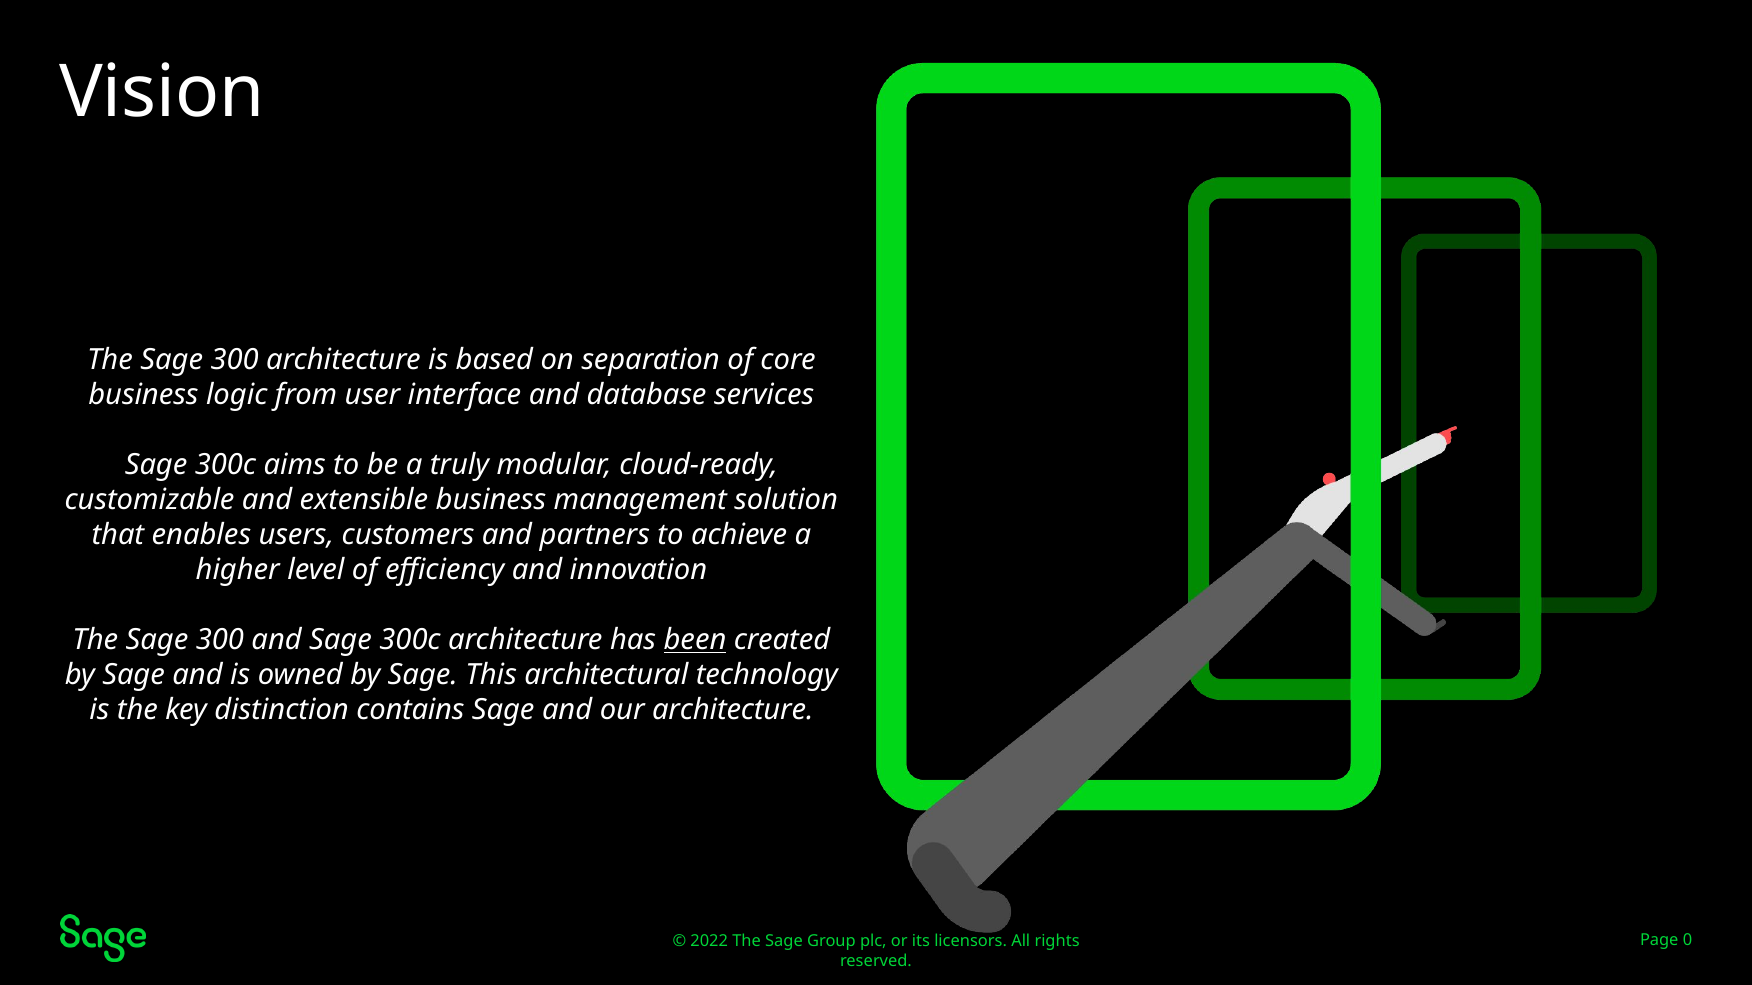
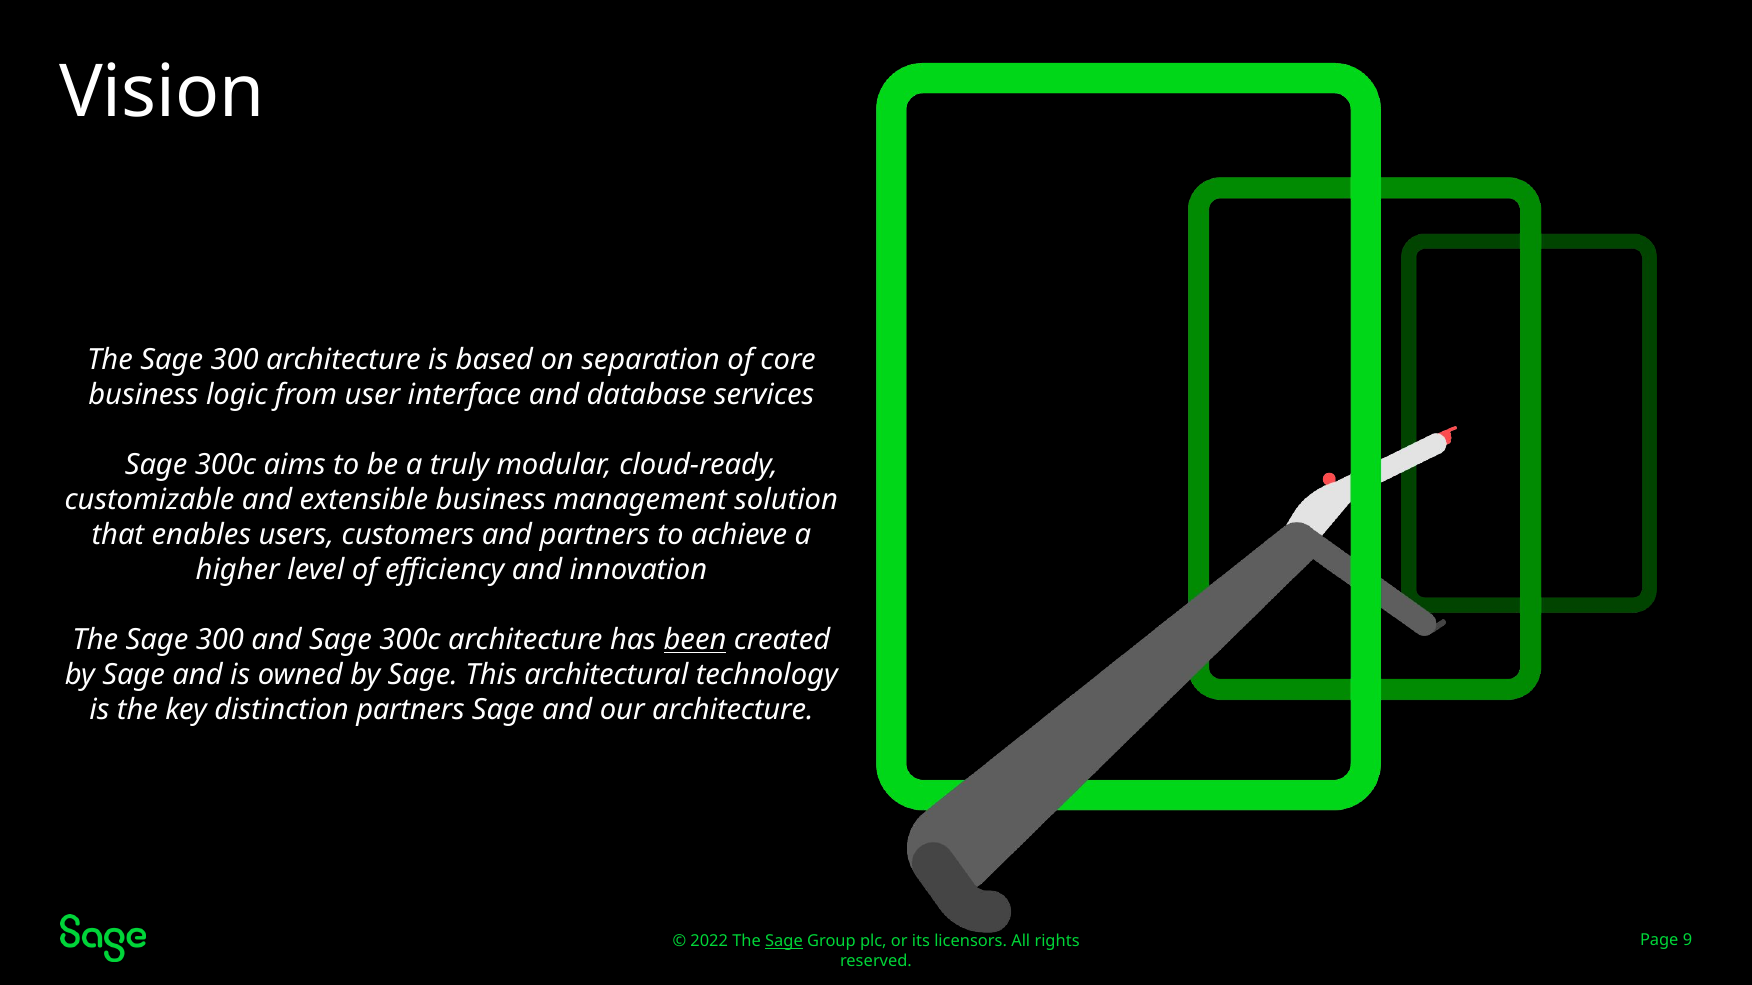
distinction contains: contains -> partners (410, 710)
0: 0 -> 9 (1687, 940)
Sage underline: none -> present (784, 942)
